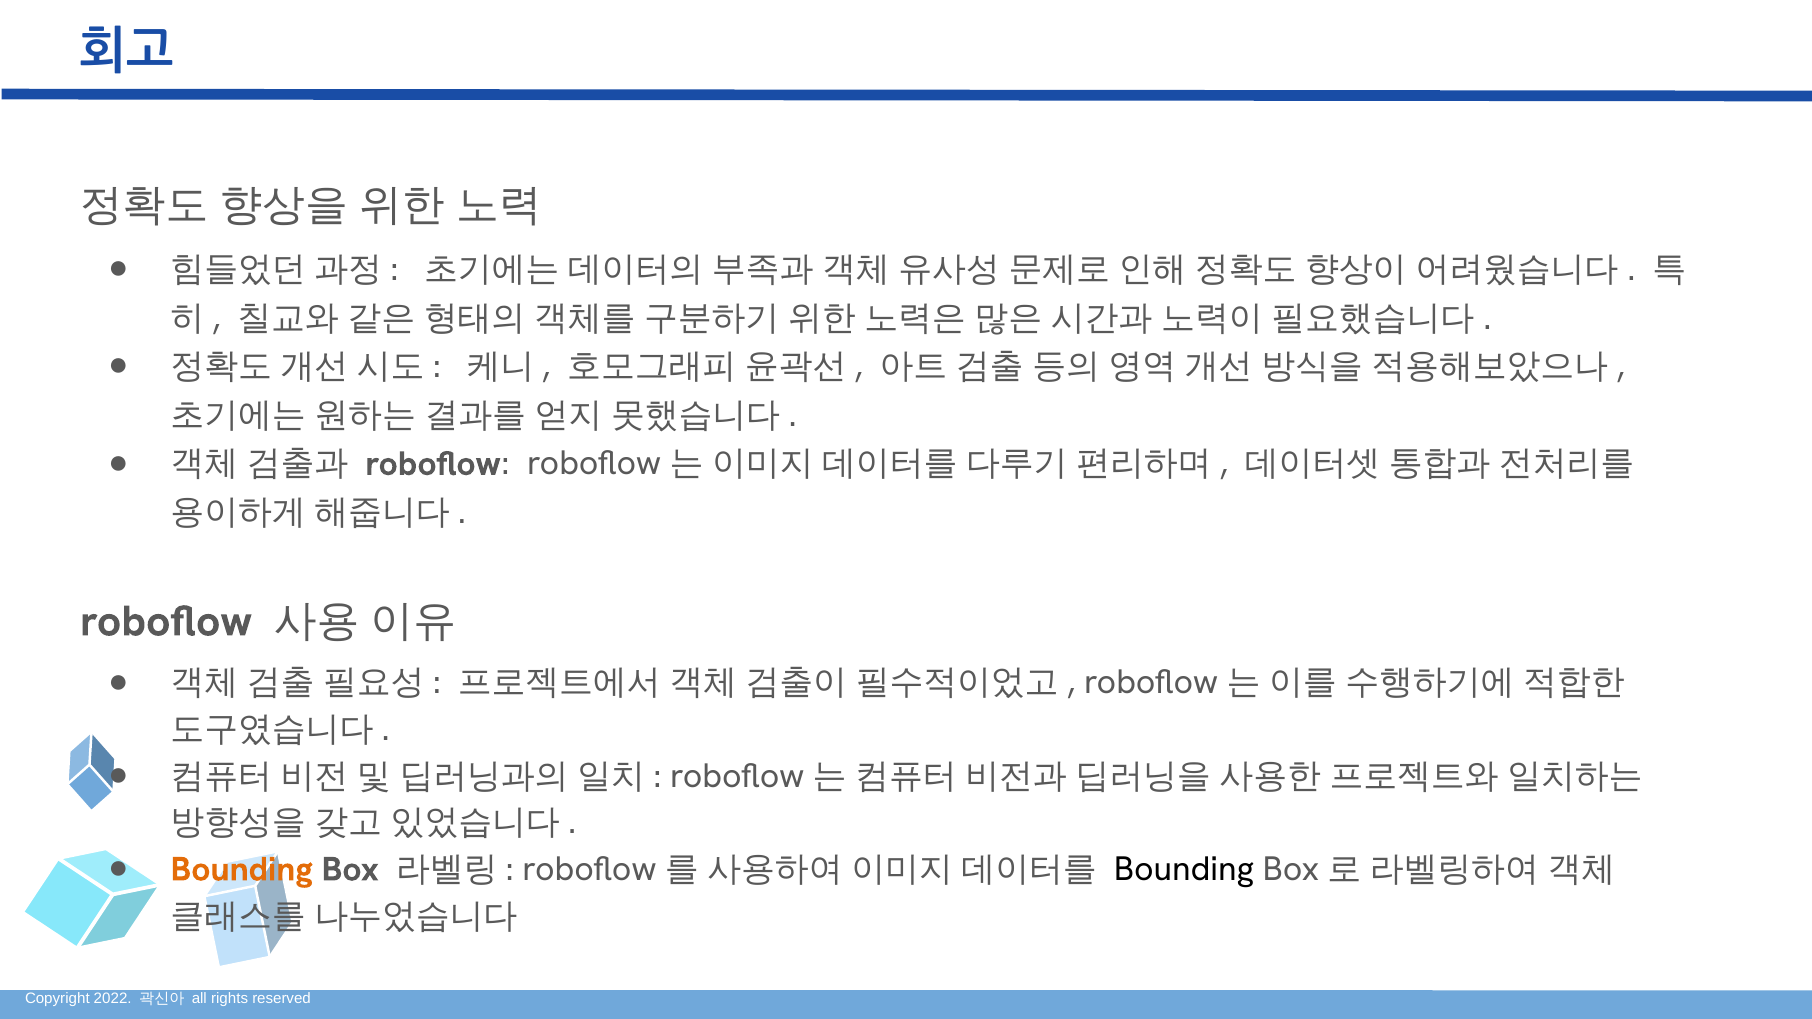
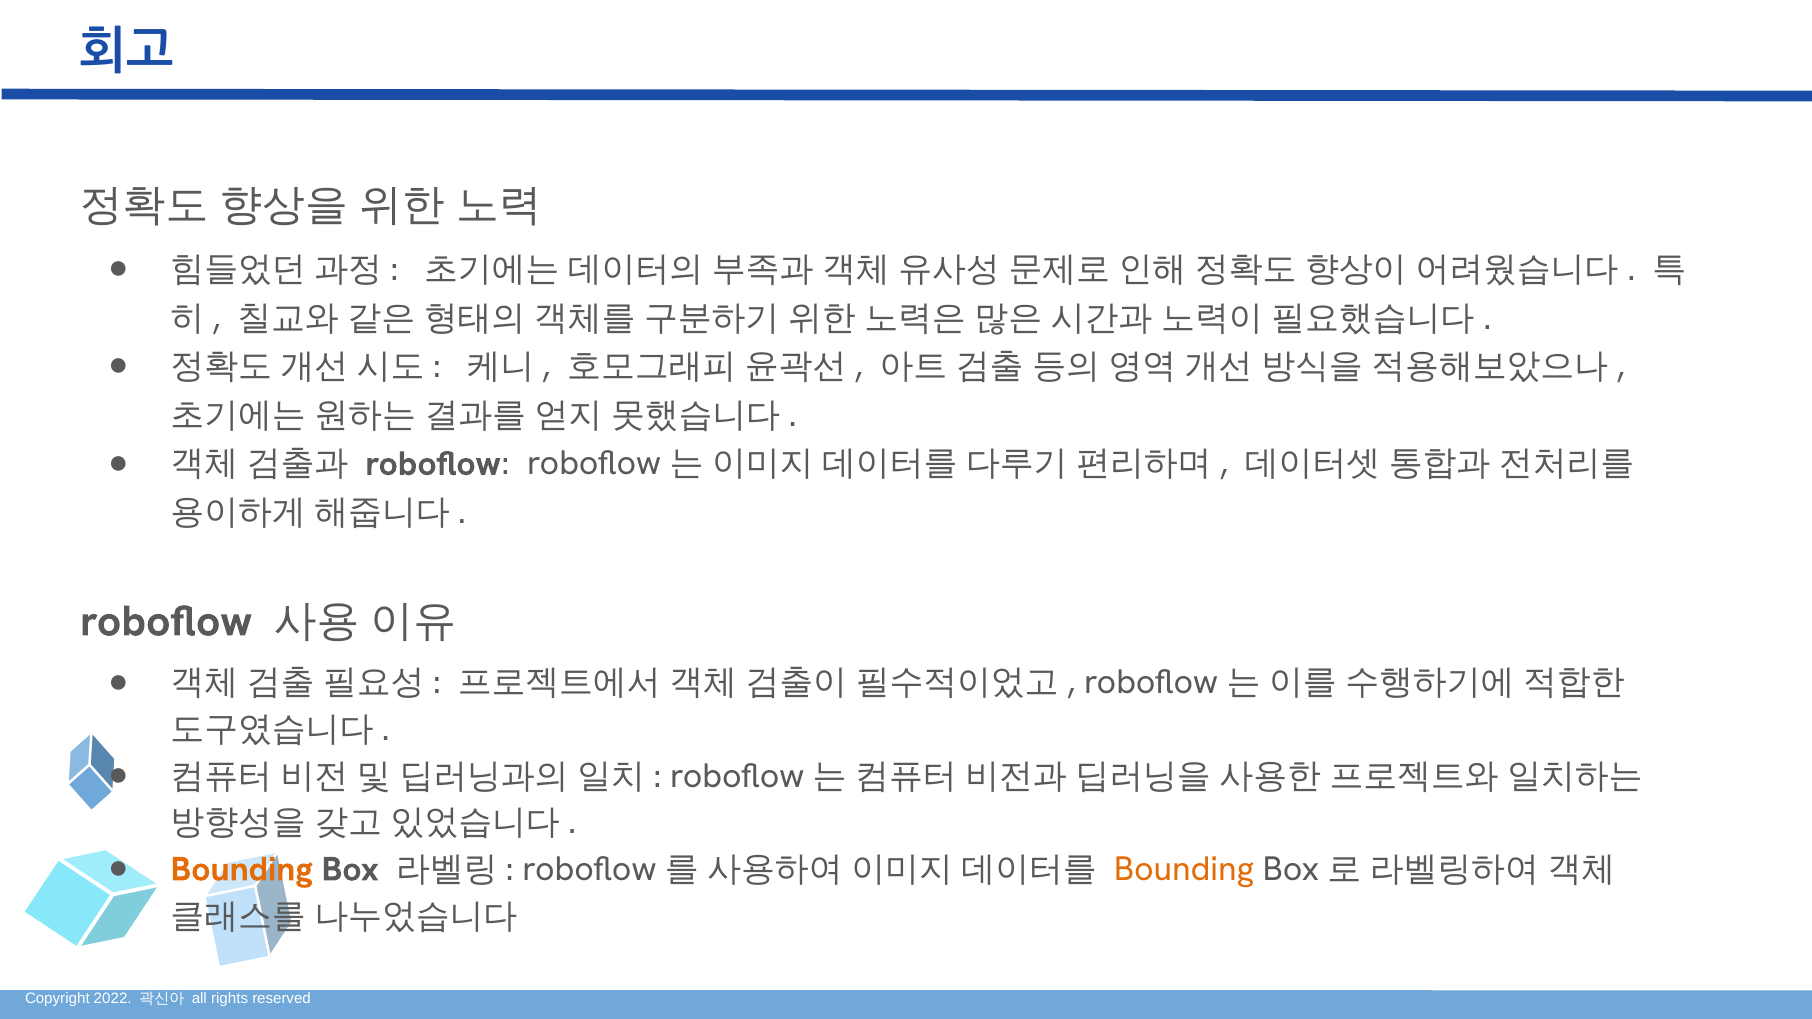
Bounding colour: black -> orange (1184, 870)
